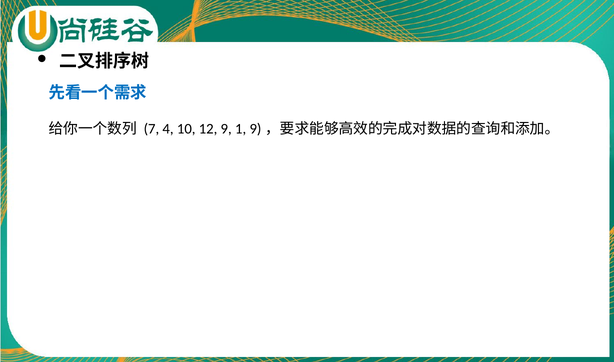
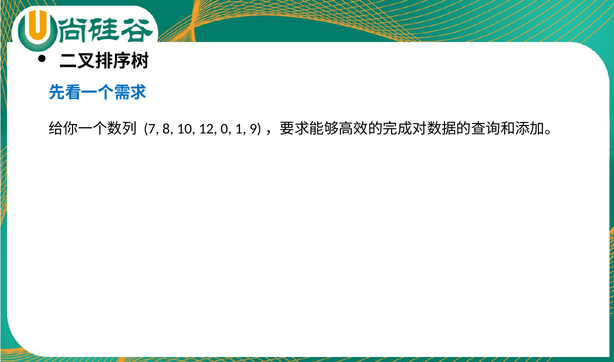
4: 4 -> 8 (168, 129)
12 9: 9 -> 0 (226, 129)
